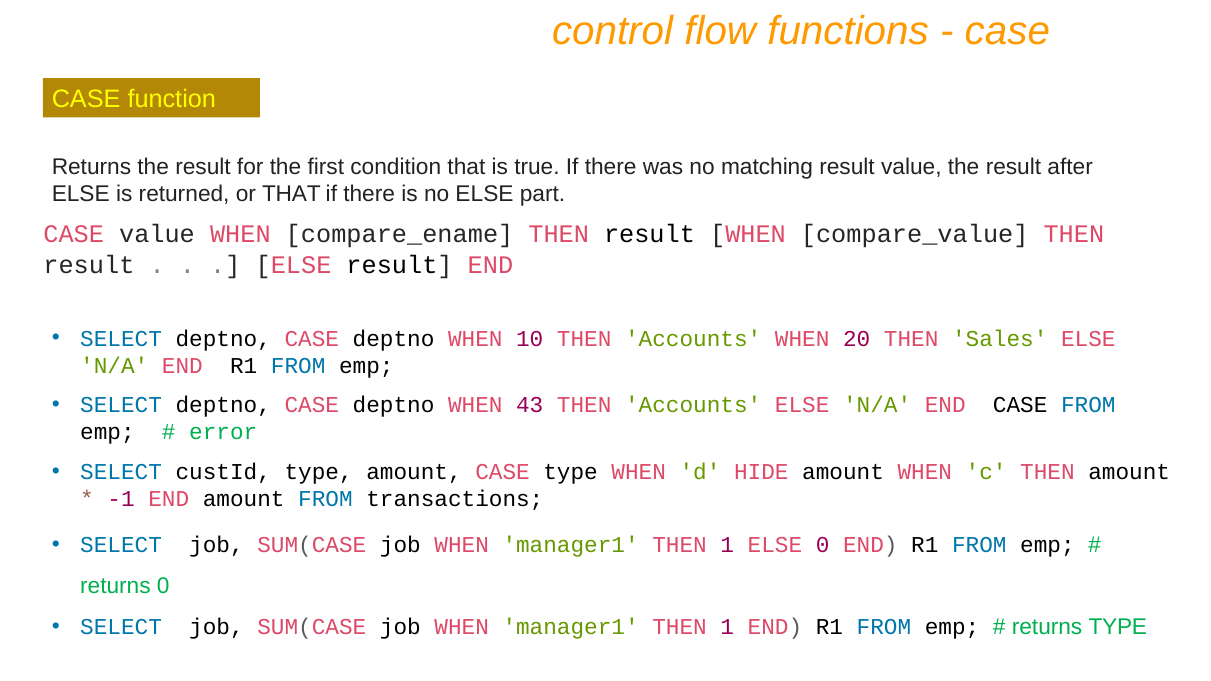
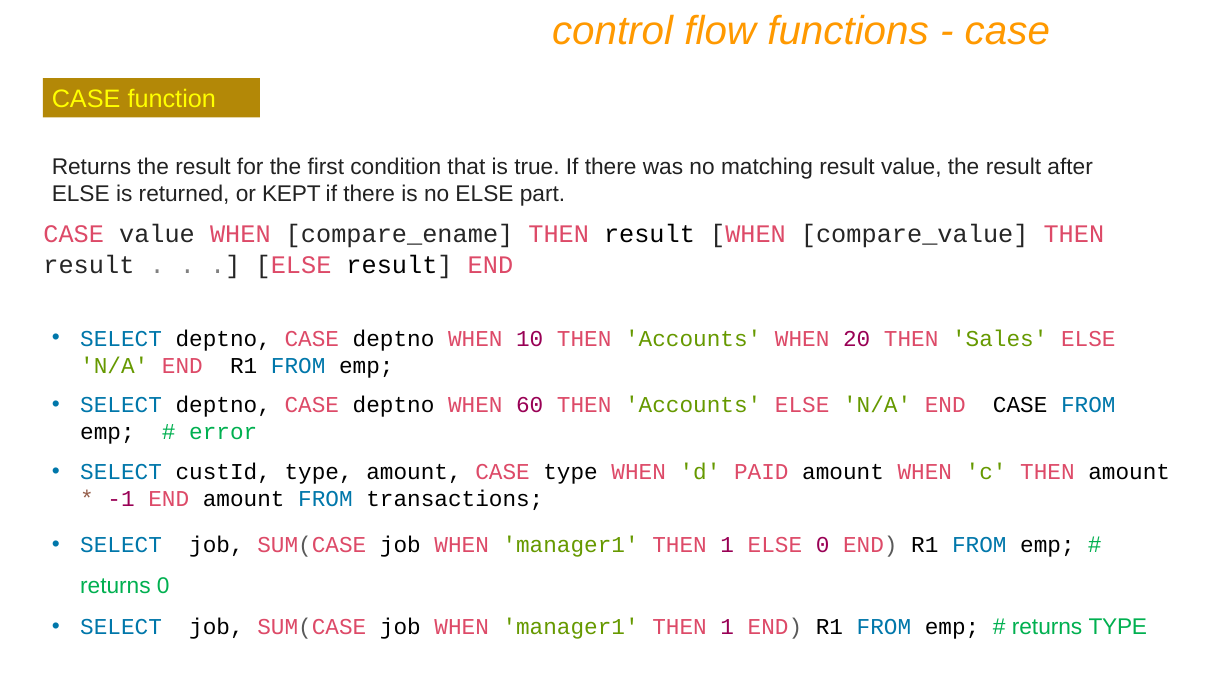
or THAT: THAT -> KEPT (291, 195)
43: 43 -> 60 (530, 405)
HIDE: HIDE -> PAID (761, 472)
